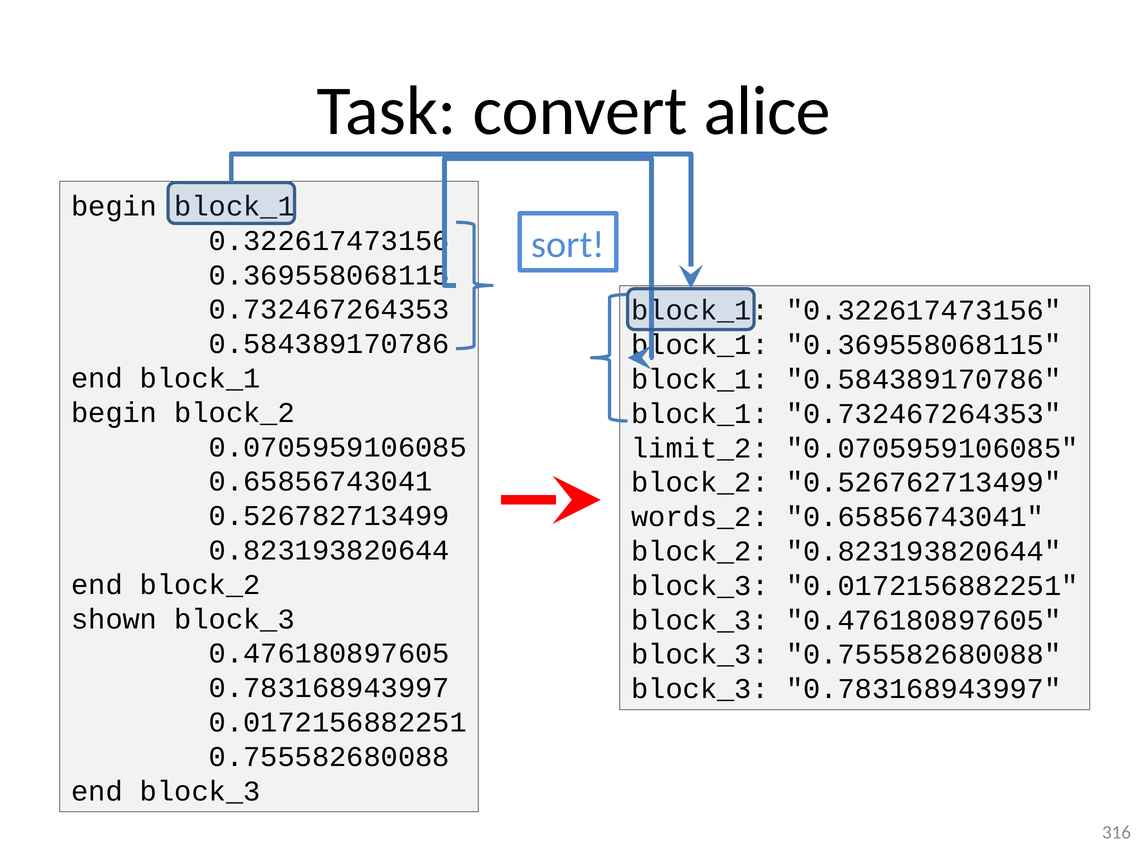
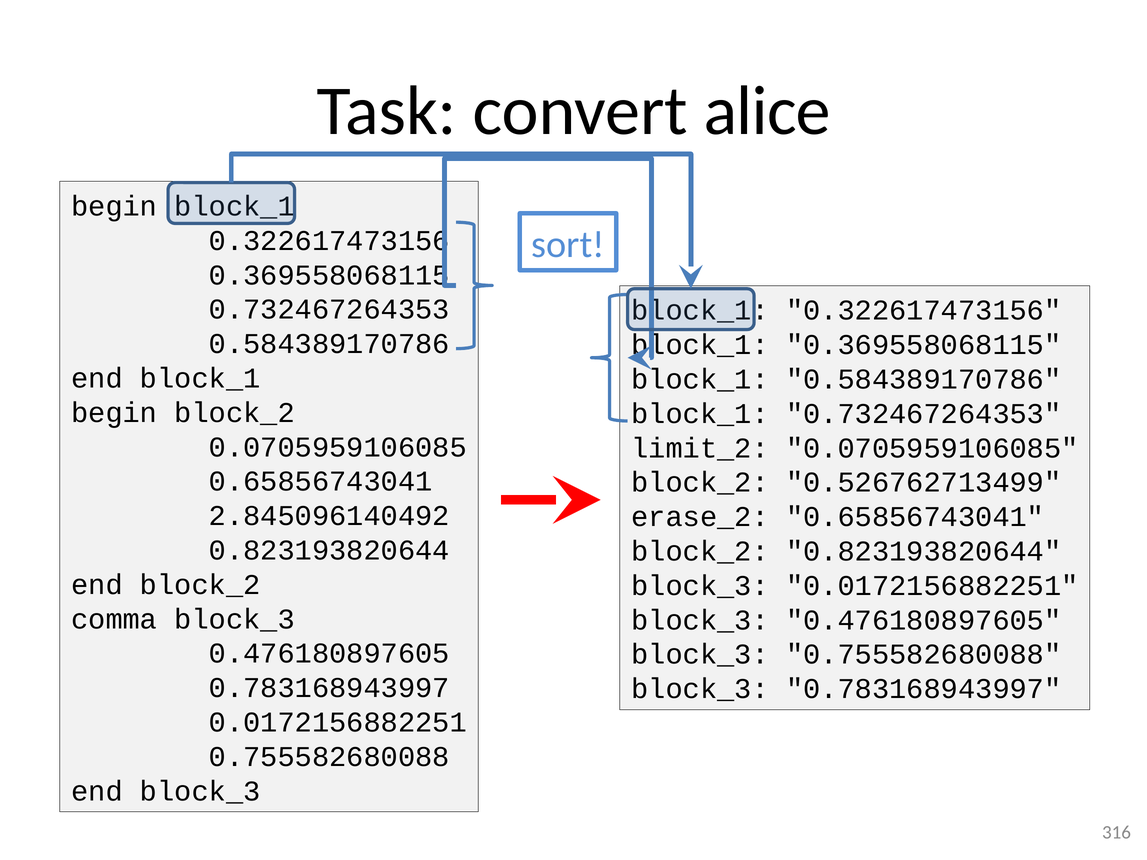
0.526782713499: 0.526782713499 -> 2.845096140492 (329, 516)
words_2: words_2 -> erase_2 (700, 517)
shown: shown -> comma (114, 619)
